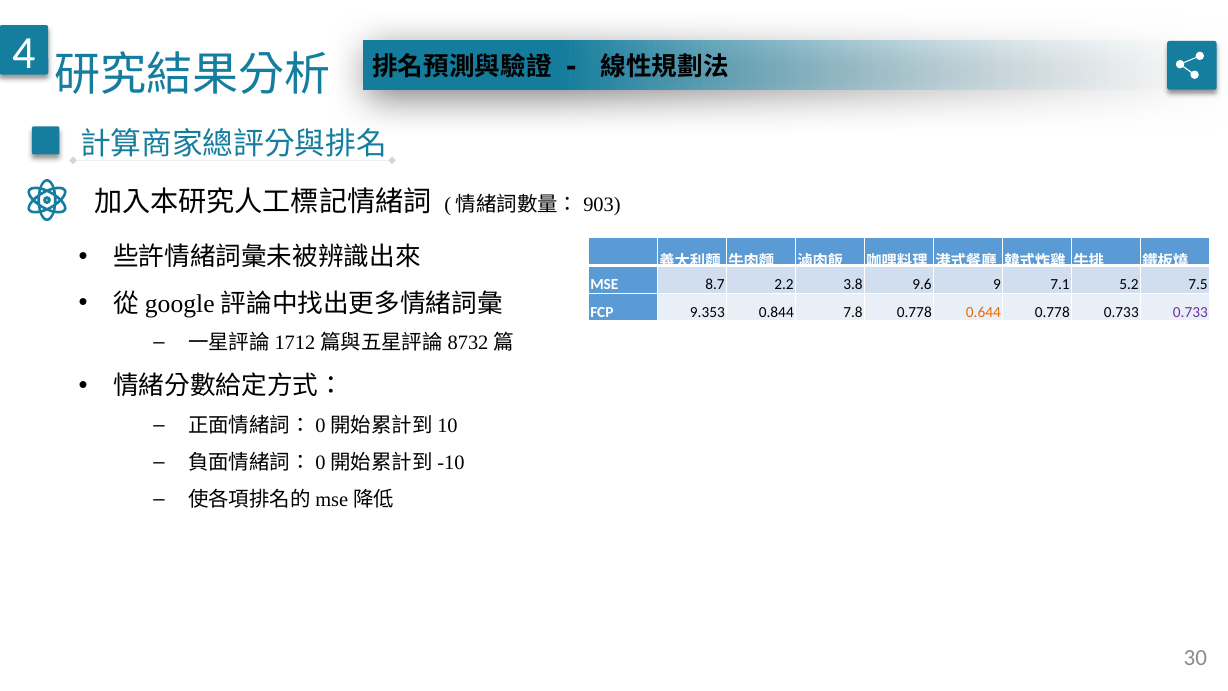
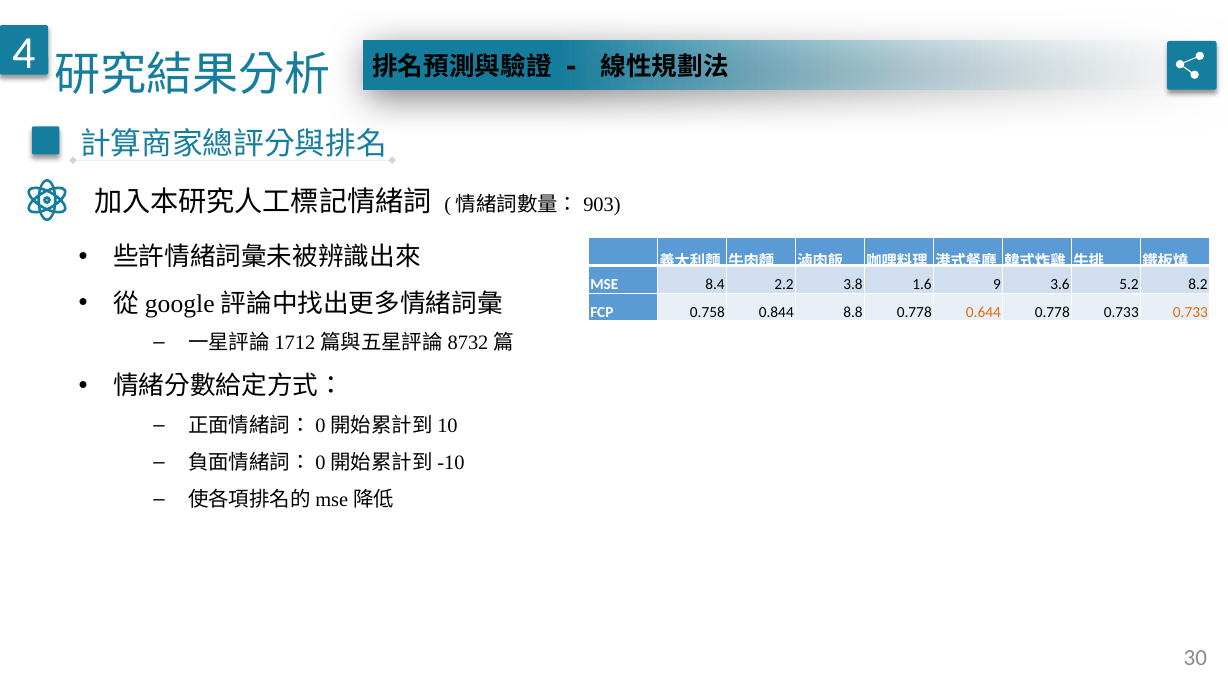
8.7: 8.7 -> 8.4 (715, 284)
9.6: 9.6 -> 1.6 (922, 284)
7.1: 7.1 -> 3.6 (1060, 284)
7.5: 7.5 -> 8.2 (1198, 284)
9.353: 9.353 -> 0.758 (707, 312)
7.8: 7.8 -> 8.8 (853, 312)
0.733 colour: purple -> orange (1190, 312)
